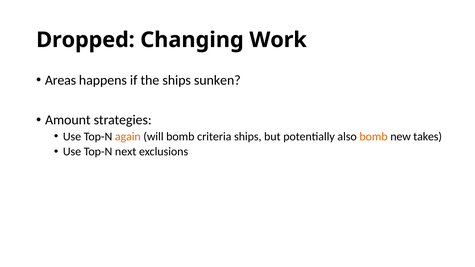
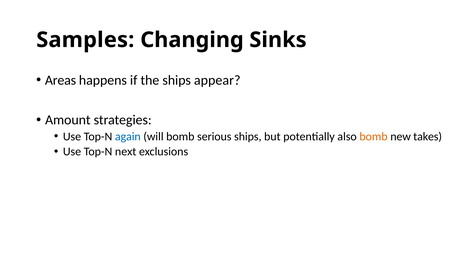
Dropped: Dropped -> Samples (85, 40)
Work: Work -> Sinks (278, 40)
sunken: sunken -> appear (217, 80)
again colour: orange -> blue (128, 137)
criteria: criteria -> serious (214, 137)
